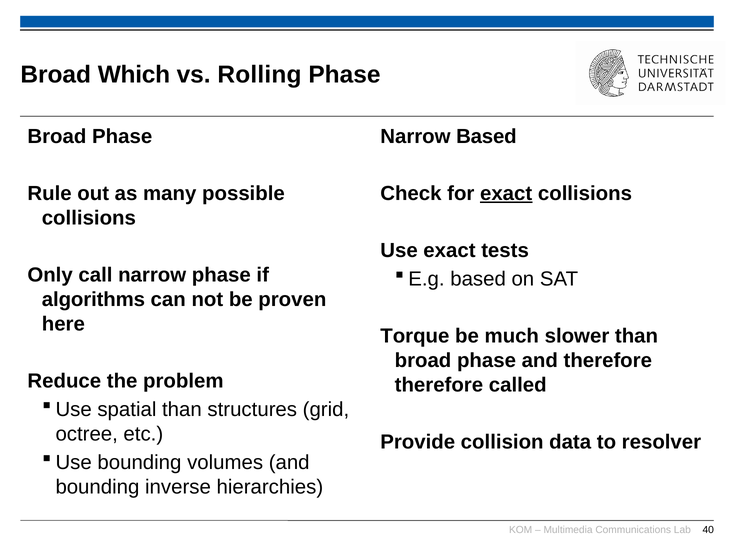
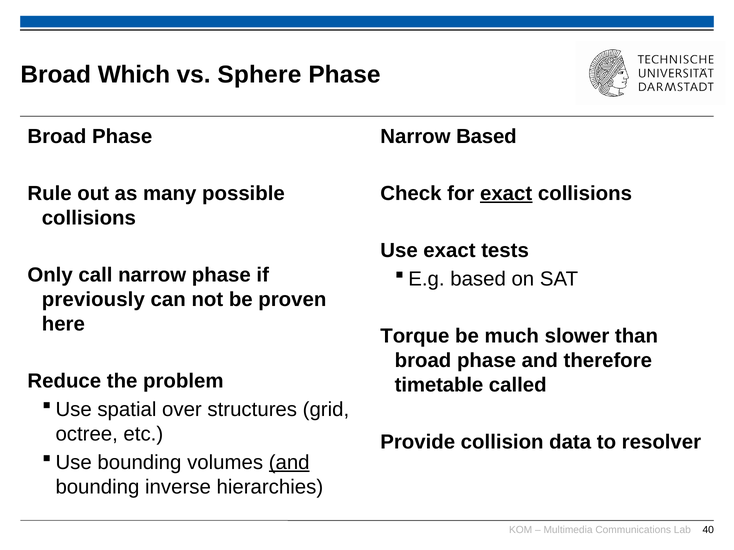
Rolling: Rolling -> Sphere (259, 75)
algorithms: algorithms -> previously (93, 300)
therefore: therefore -> timetable (439, 385)
spatial than: than -> over (182, 410)
and underline: none -> present (289, 463)
